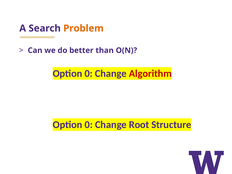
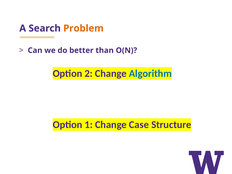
0: 0 -> 2 (89, 74)
Algorithm colour: red -> blue (150, 74)
0: 0 -> 1 (89, 125)
Root: Root -> Case (139, 125)
